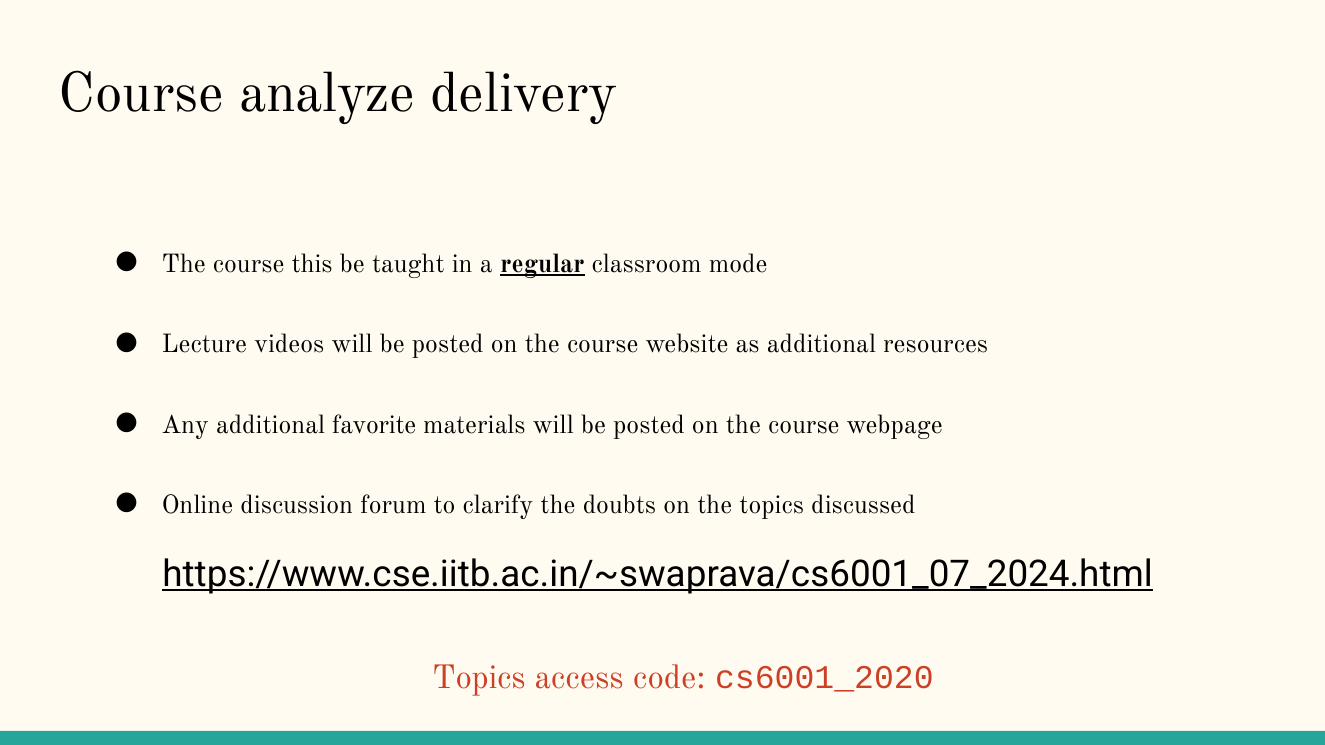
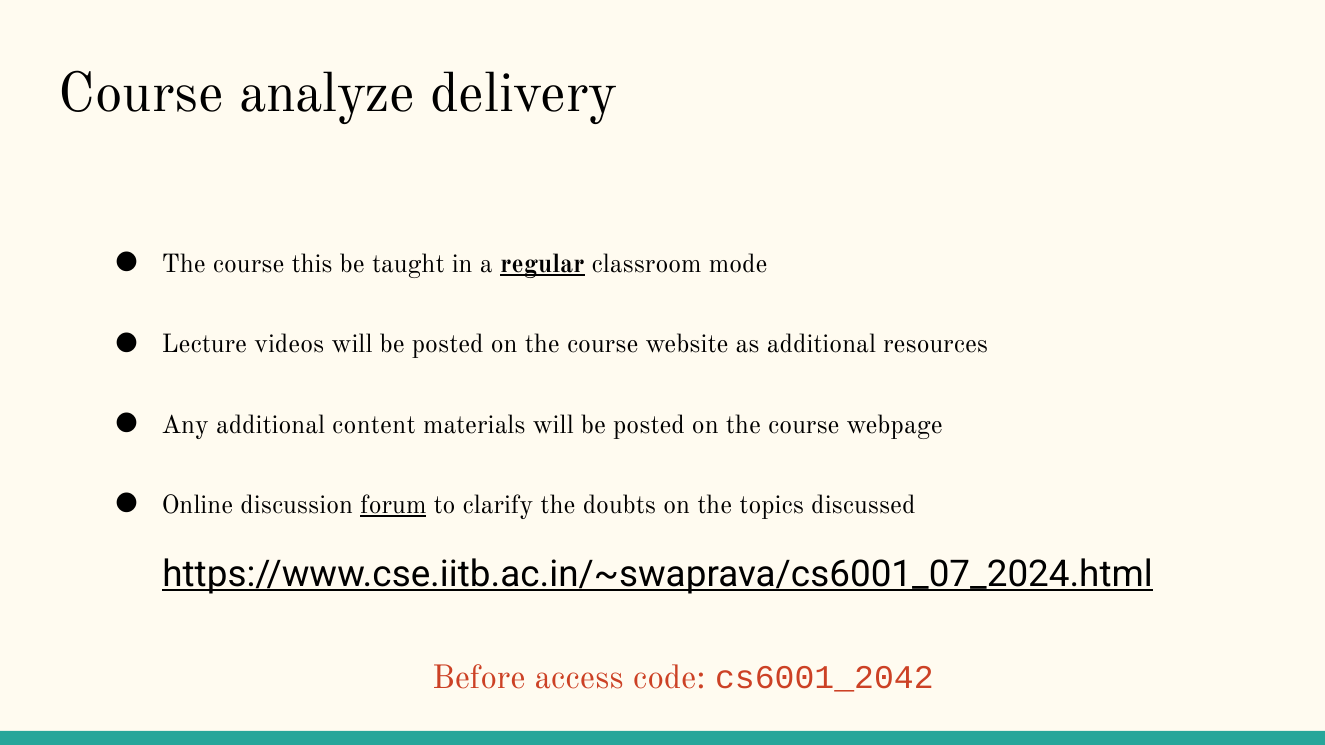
favorite: favorite -> content (374, 425)
forum underline: none -> present (393, 505)
Topics: Topics -> Before (479, 678)
cs6001_2020: cs6001_2020 -> cs6001_2042 (824, 678)
